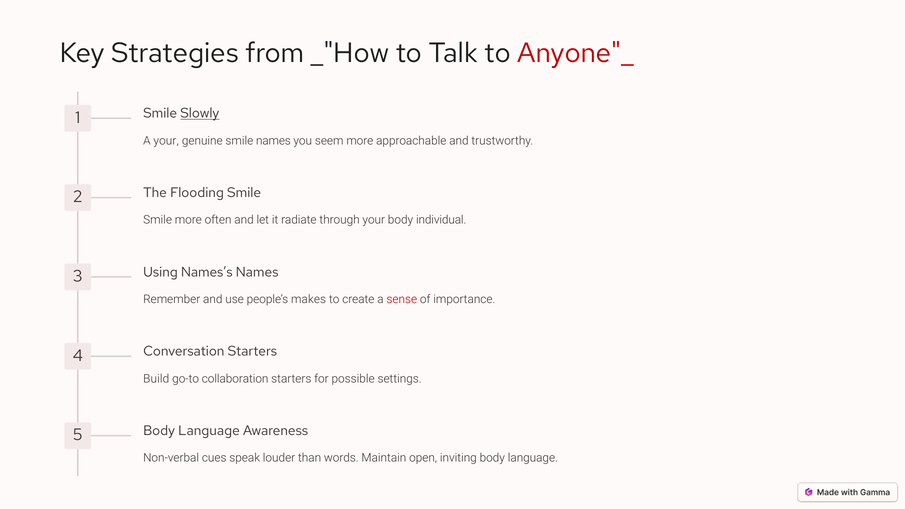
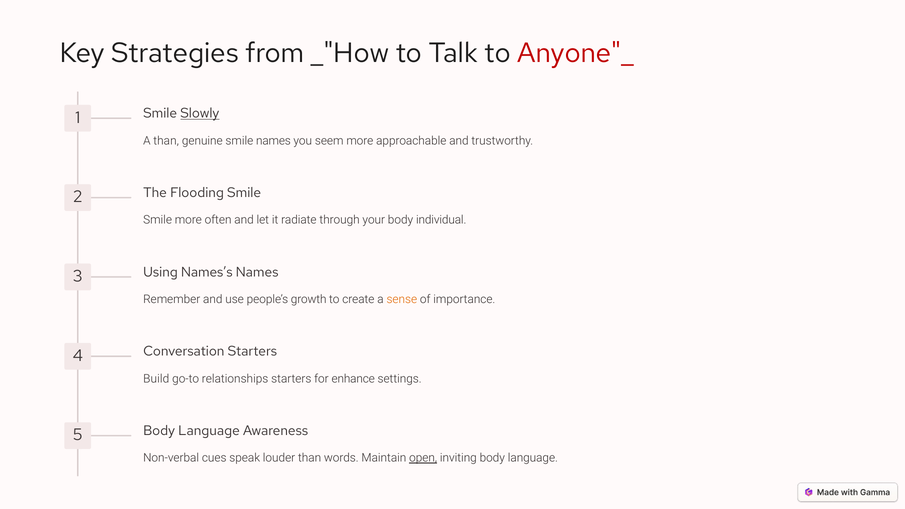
A your: your -> than (166, 141)
makes: makes -> growth (309, 299)
sense colour: red -> orange (402, 299)
collaboration: collaboration -> relationships (235, 379)
possible: possible -> enhance (353, 379)
open underline: none -> present (423, 458)
